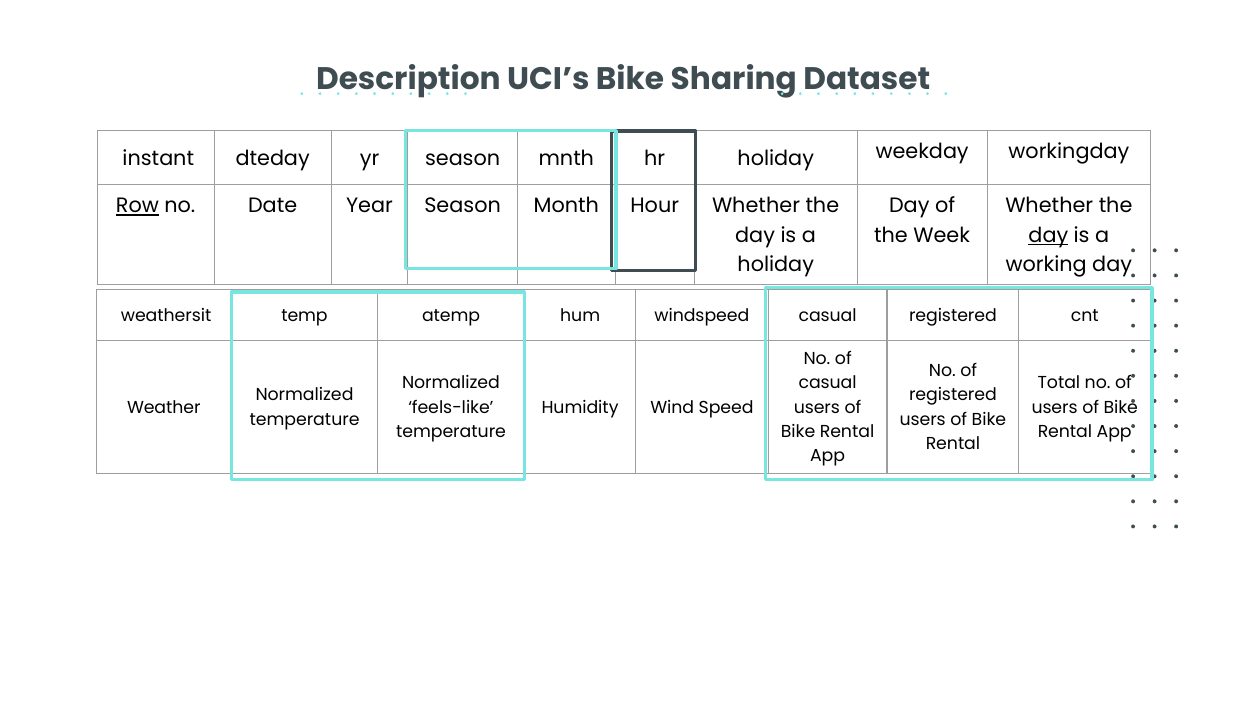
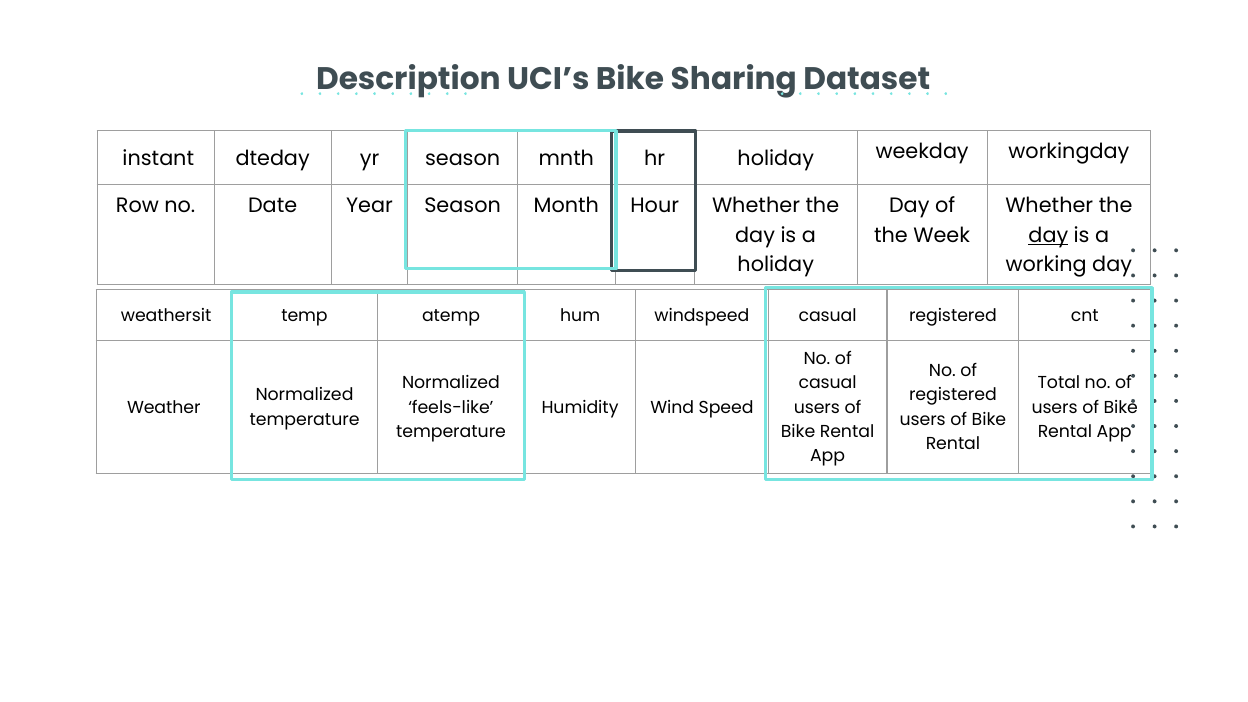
Row underline: present -> none (137, 206)
